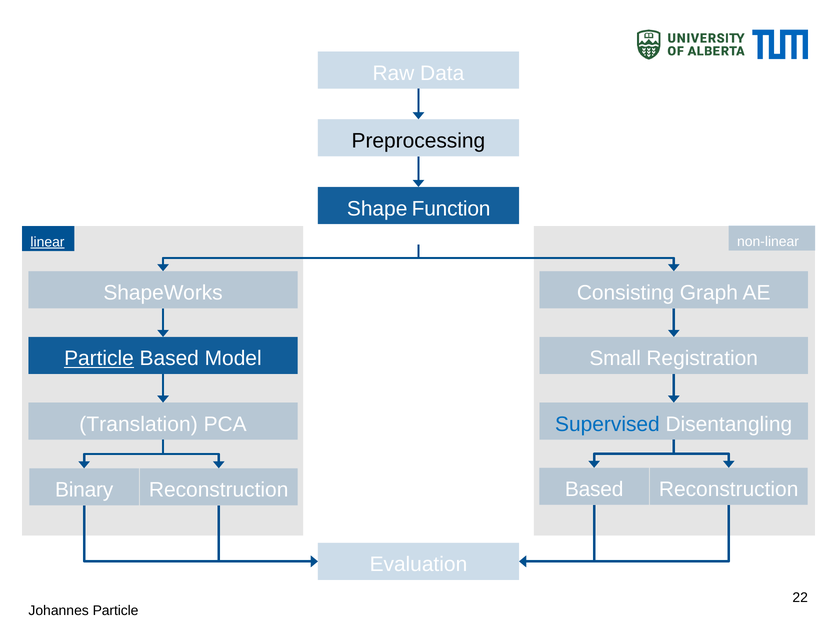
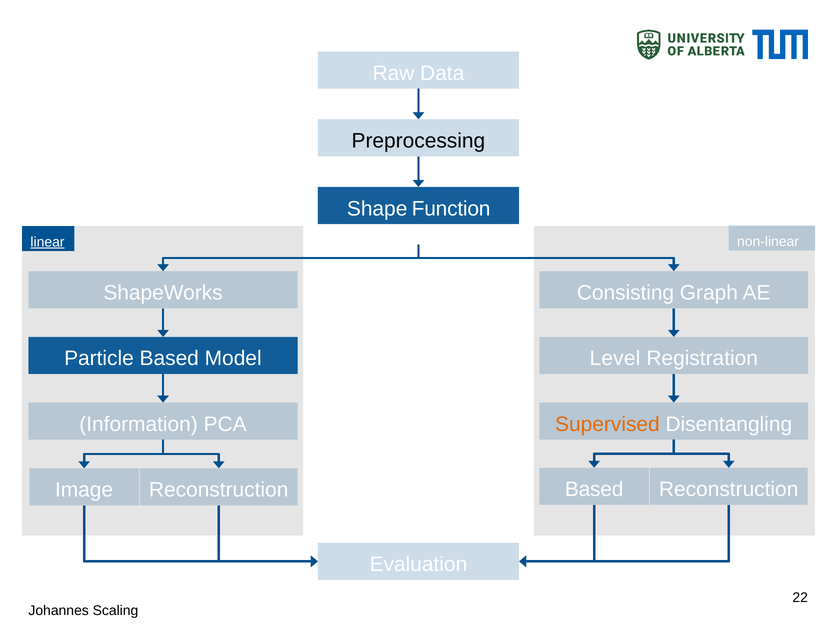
Particle underline: present -> none (99, 358)
Small: Small -> Level (615, 358)
Translation: Translation -> Information (139, 424)
Supervised colour: blue -> orange (607, 424)
Binary: Binary -> Image (84, 490)
Johannes Particle: Particle -> Scaling (115, 610)
